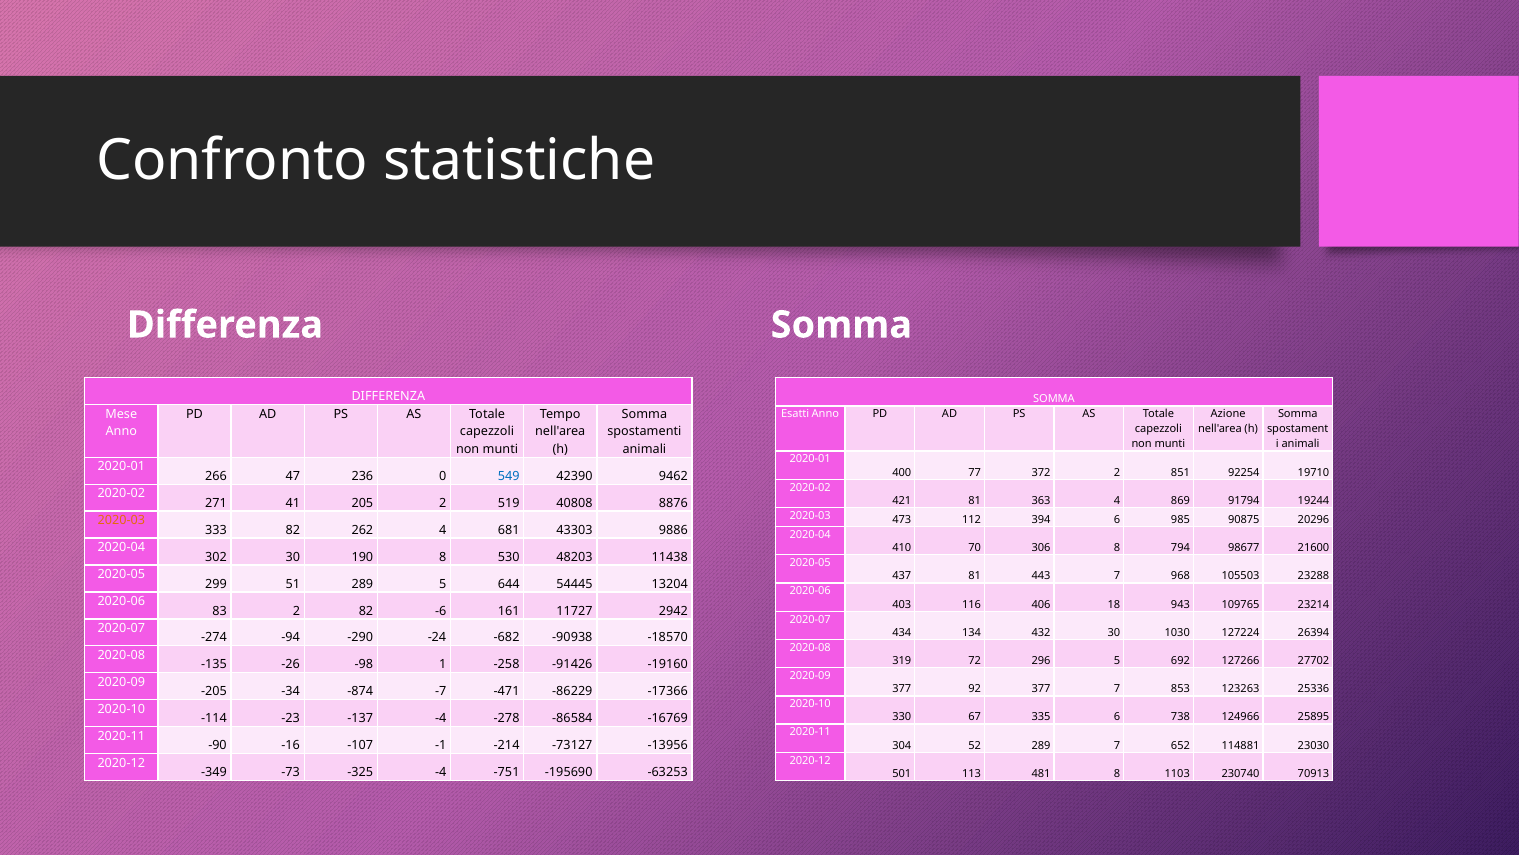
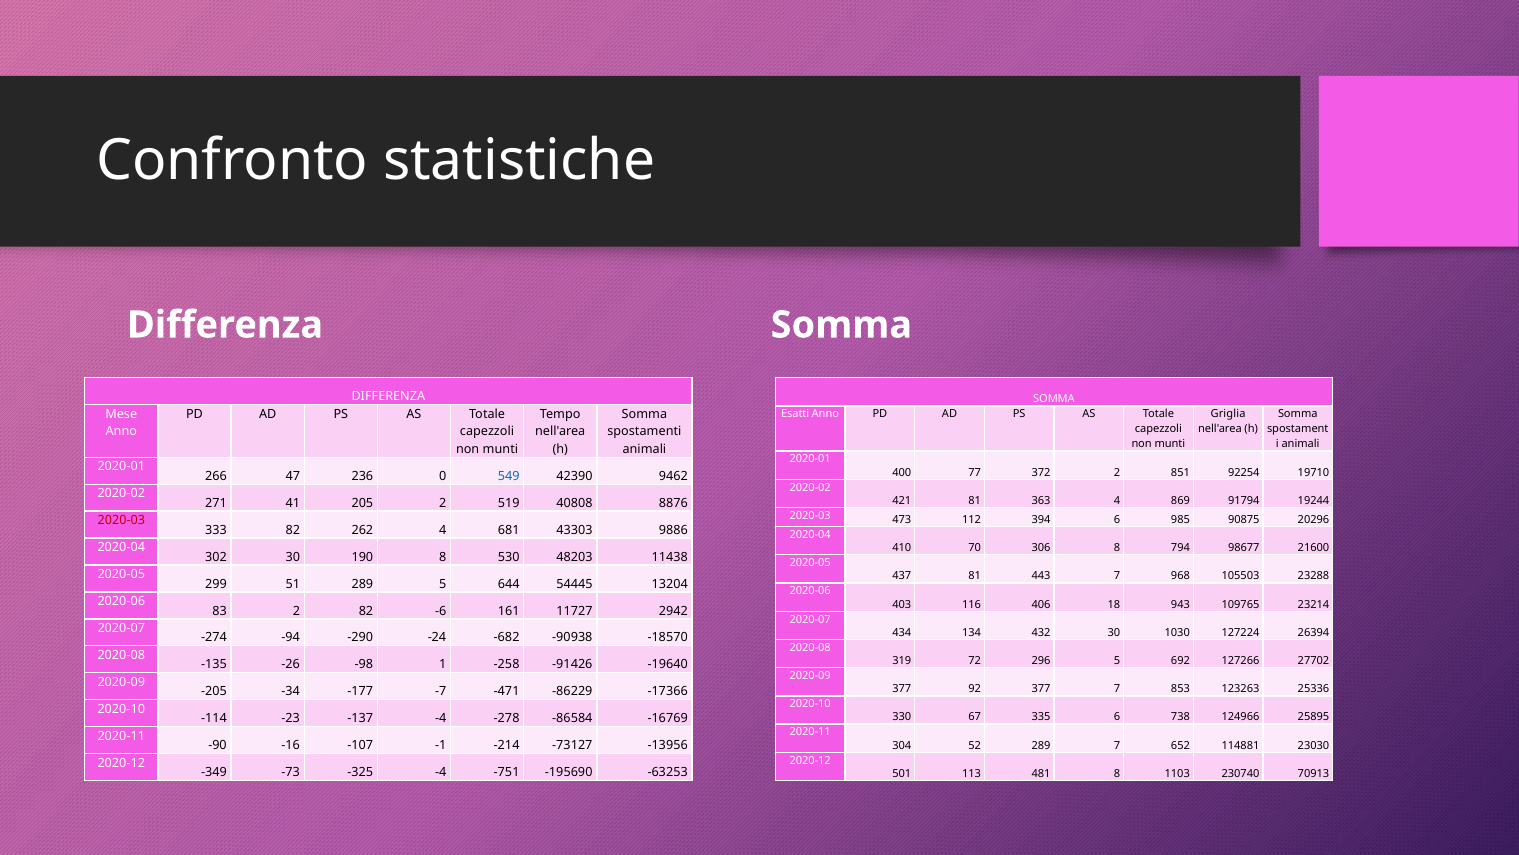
Azione: Azione -> Griglia (1228, 414)
2020-03 colour: orange -> red (121, 520)
-19160: -19160 -> -19640 (668, 664)
-874: -874 -> -177 (360, 691)
